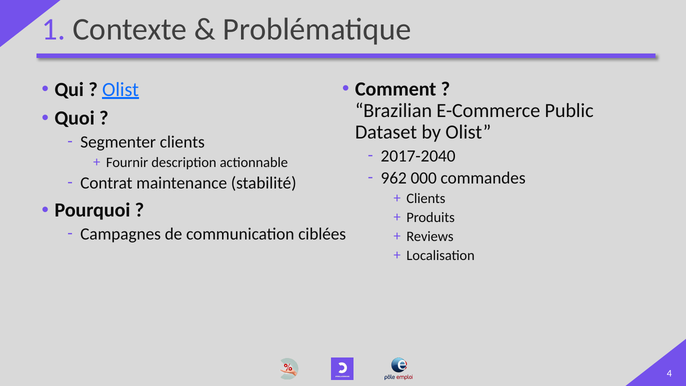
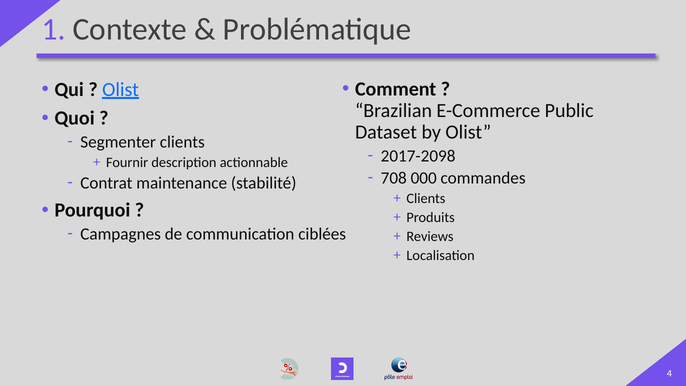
2017-2040: 2017-2040 -> 2017-2098 (418, 156)
962: 962 -> 708 (394, 178)
